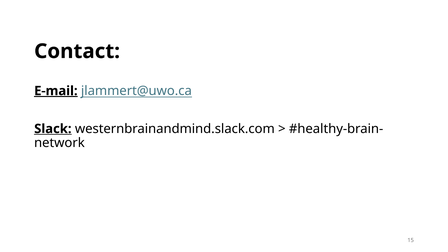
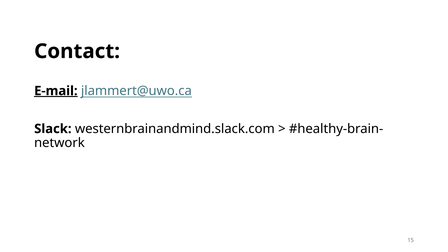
Slack underline: present -> none (53, 129)
